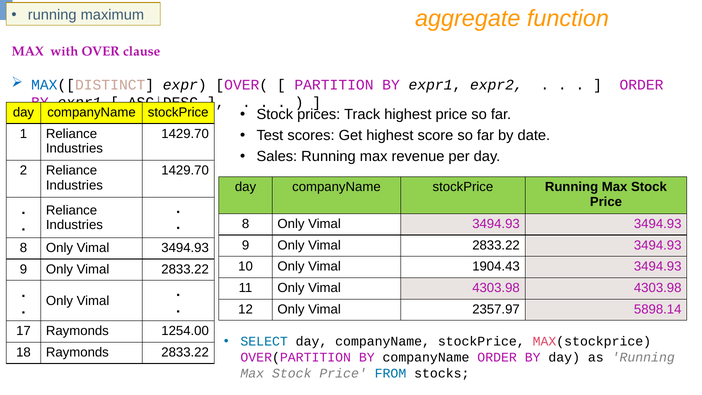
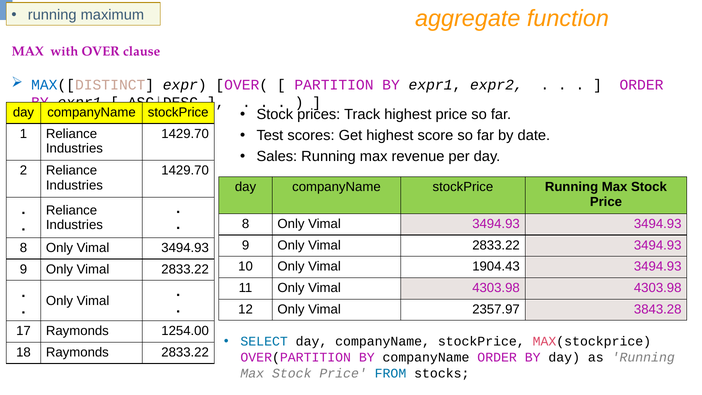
5898.14: 5898.14 -> 3843.28 (658, 309)
